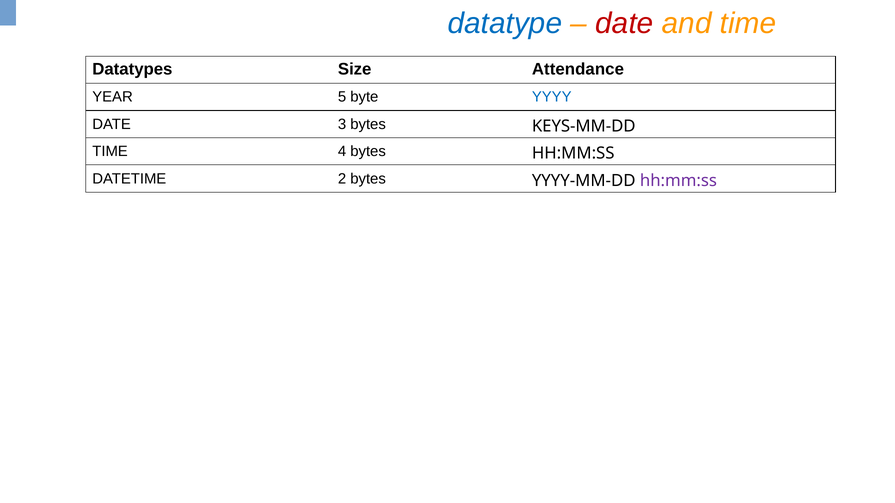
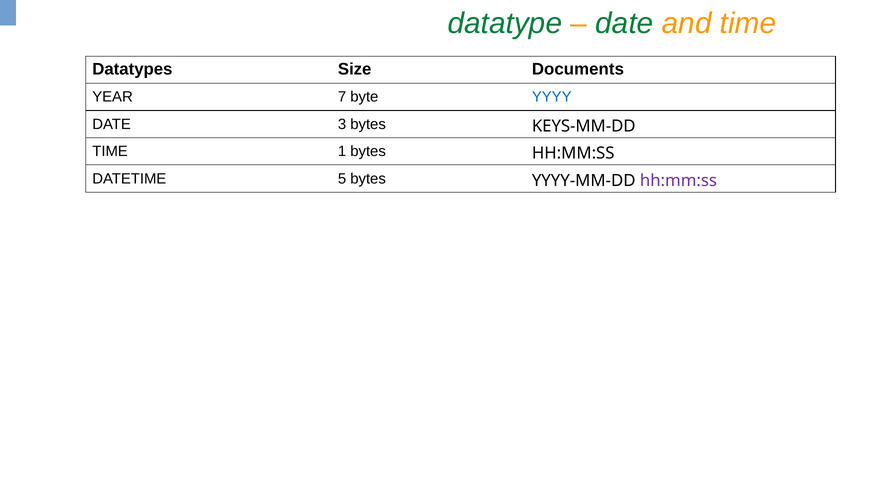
datatype colour: blue -> green (505, 23)
date colour: red -> green (624, 23)
Attendance: Attendance -> Documents (578, 69)
5: 5 -> 7 (342, 97)
4: 4 -> 1 (342, 152)
2: 2 -> 5 (342, 179)
